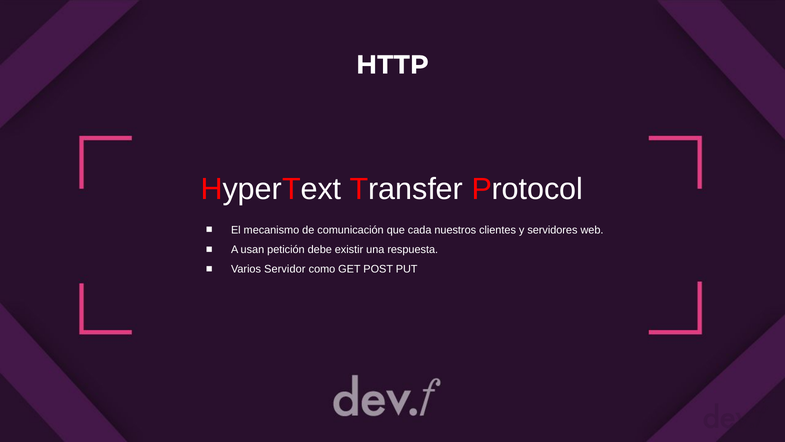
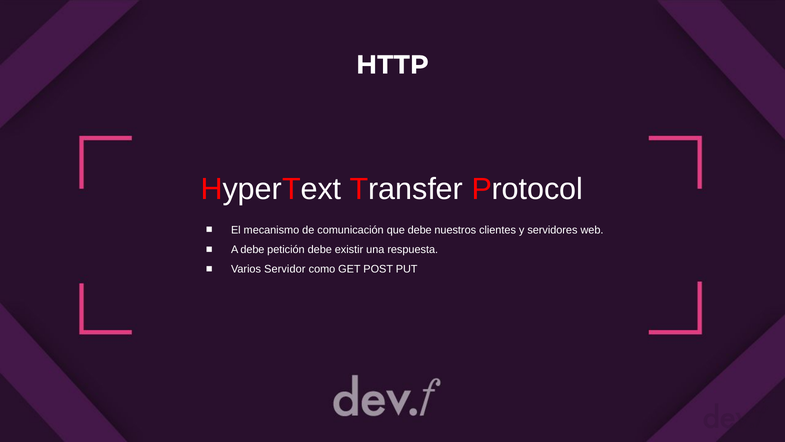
que cada: cada -> debe (420, 230)
A usan: usan -> debe (252, 249)
